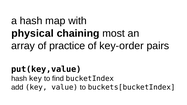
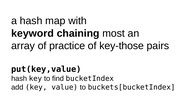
physical: physical -> keyword (33, 33)
key-order: key-order -> key-those (122, 46)
